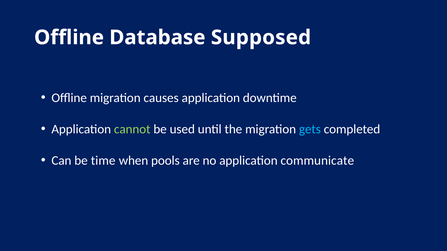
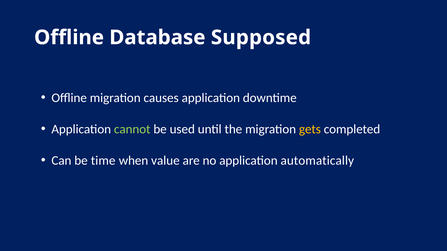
gets colour: light blue -> yellow (310, 129)
pools: pools -> value (165, 161)
communicate: communicate -> automatically (317, 161)
